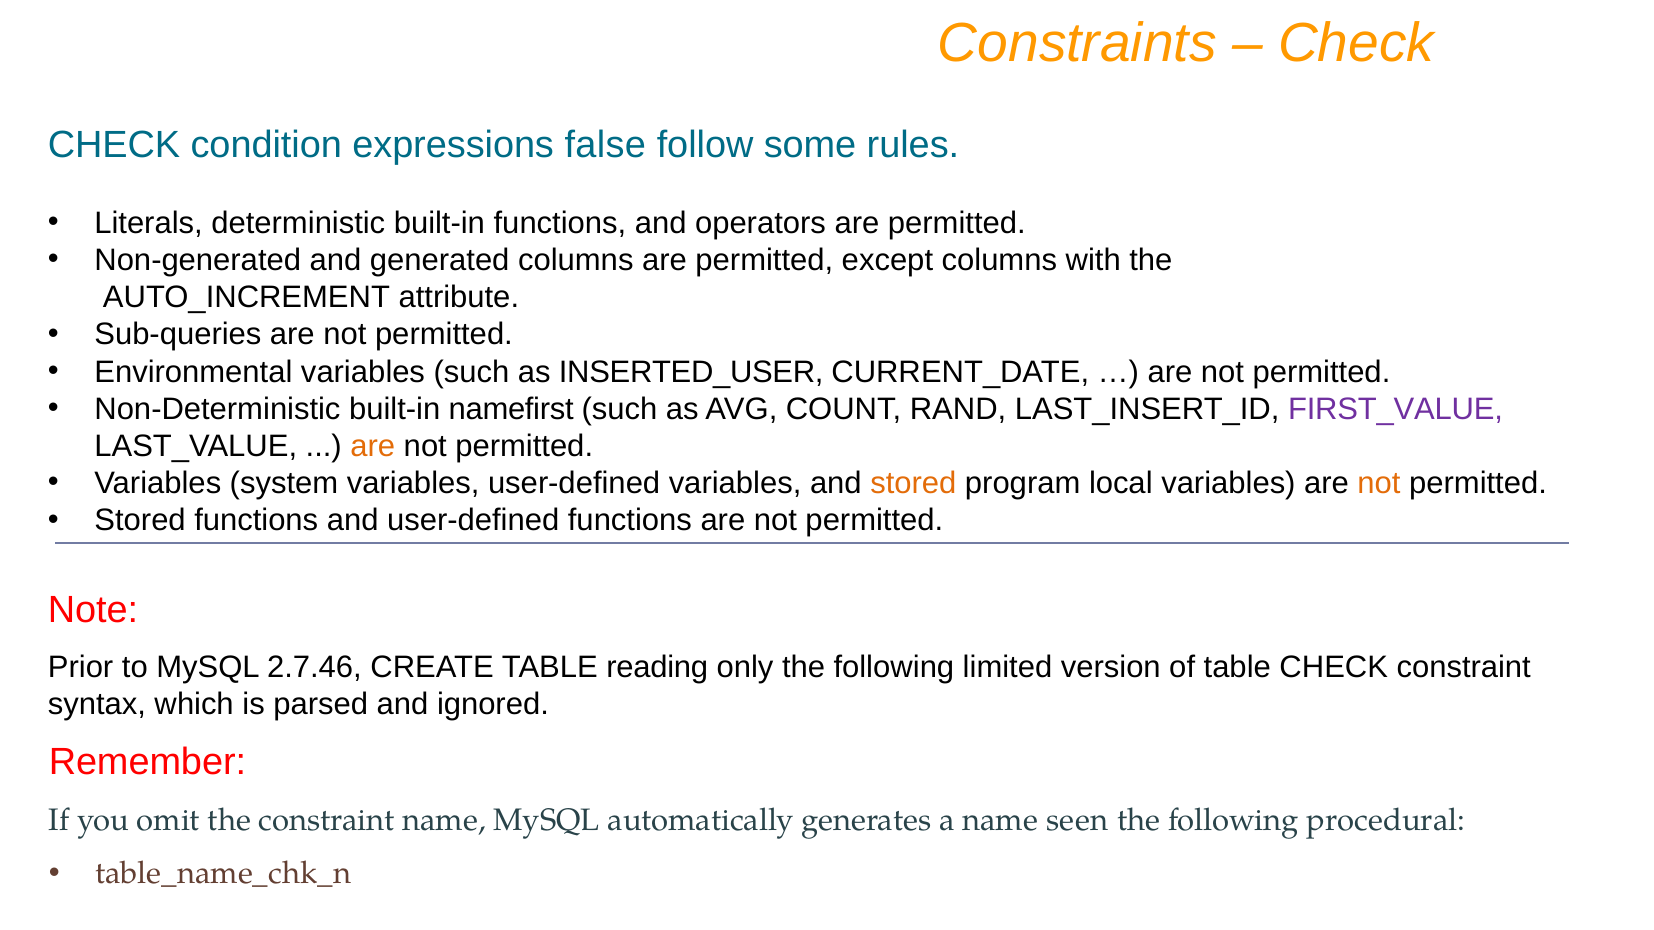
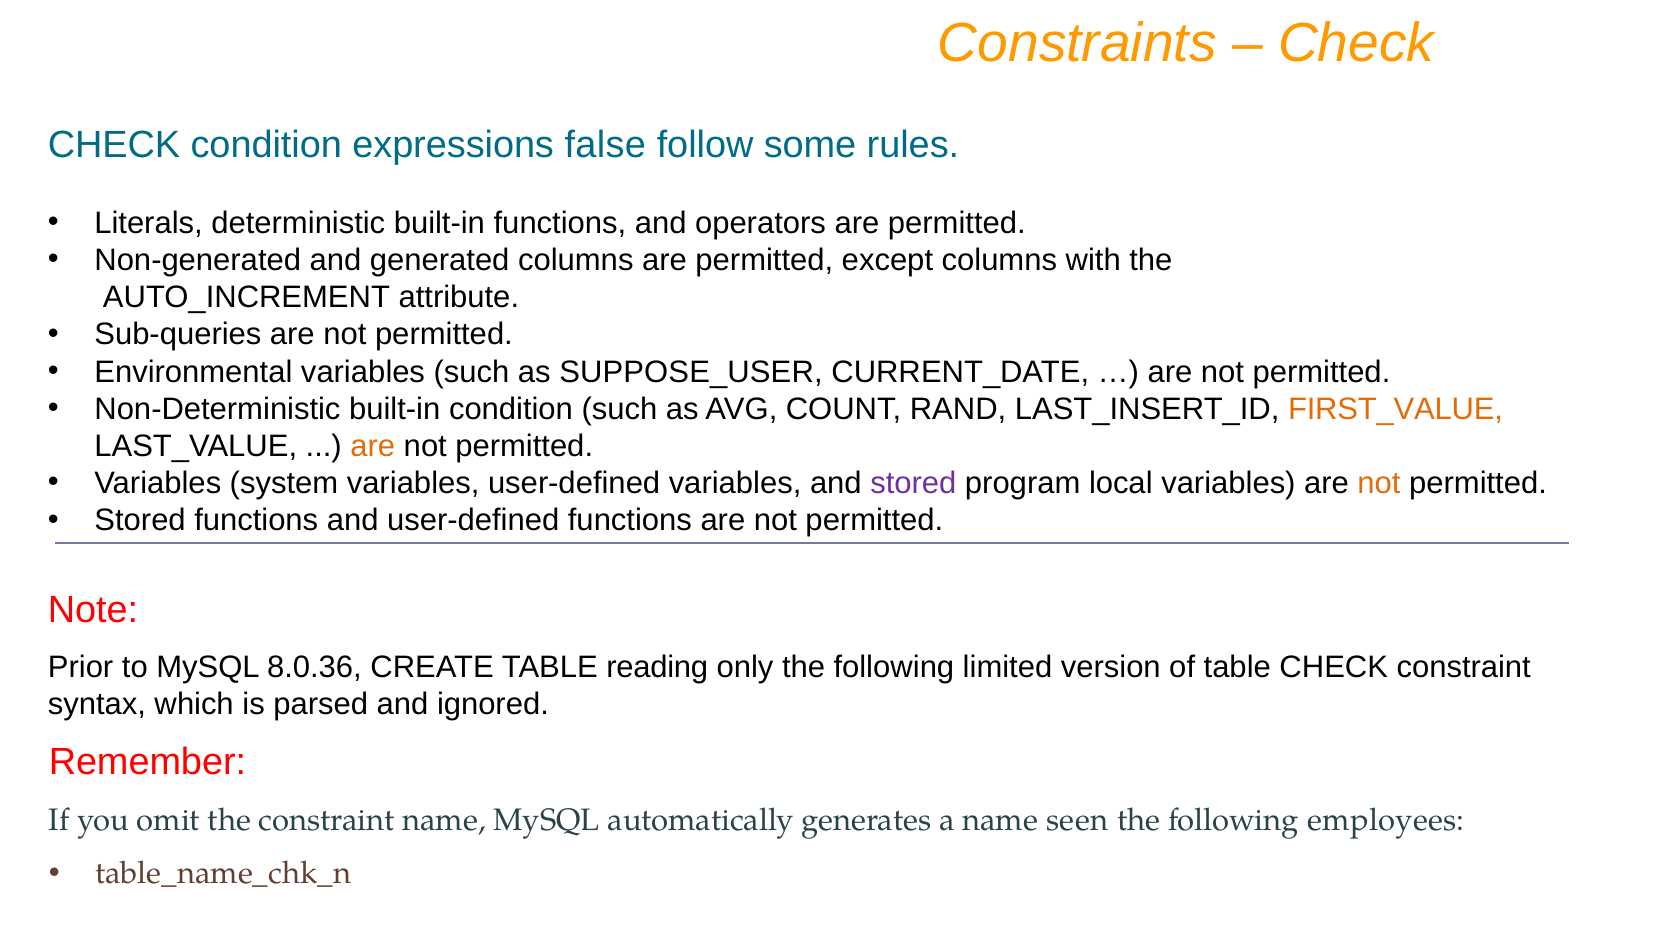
INSERTED_USER: INSERTED_USER -> SUPPOSE_USER (691, 372)
built-in namefirst: namefirst -> condition (511, 409)
FIRST_VALUE colour: purple -> orange (1396, 409)
stored colour: orange -> purple (913, 484)
2.7.46: 2.7.46 -> 8.0.36 (314, 667)
procedural: procedural -> employees (1386, 820)
